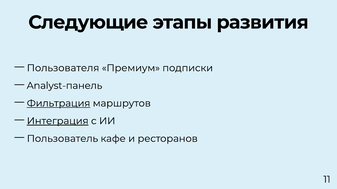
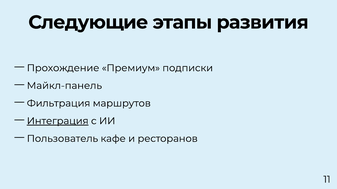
Пользователя: Пользователя -> Прохождение (63, 68)
Analyst-панель: Analyst-панель -> Майкл-панель (64, 86)
Фильтрация underline: present -> none (59, 104)
